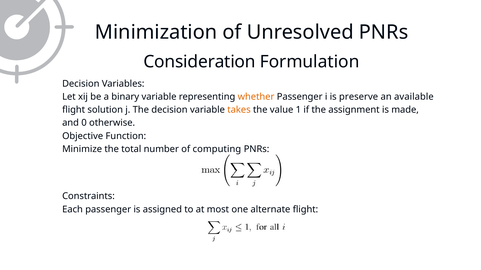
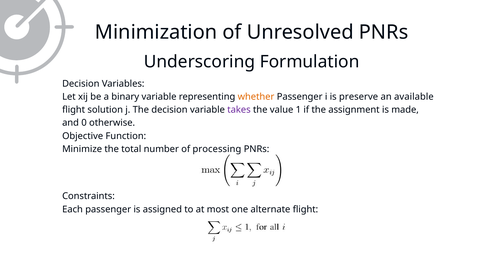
Consideration: Consideration -> Underscoring (199, 62)
takes colour: orange -> purple (239, 110)
computing: computing -> processing (217, 149)
